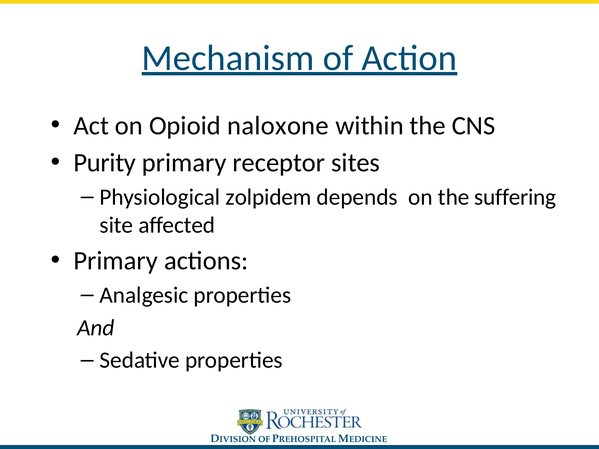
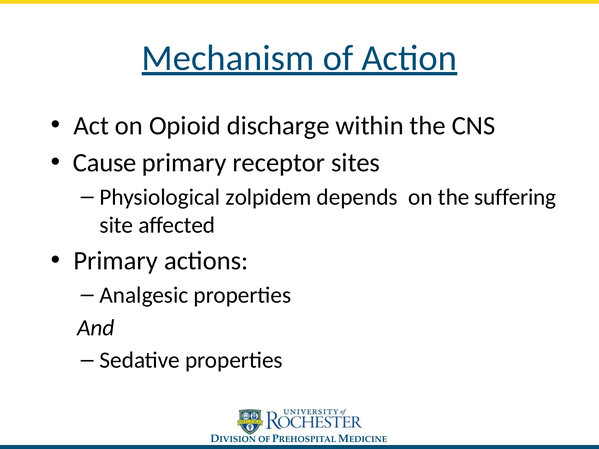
naloxone: naloxone -> discharge (278, 126)
Purity: Purity -> Cause (105, 163)
